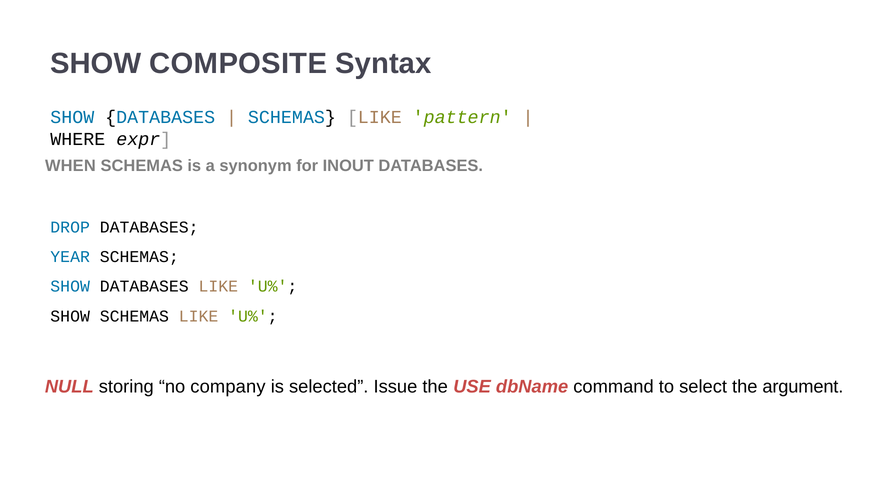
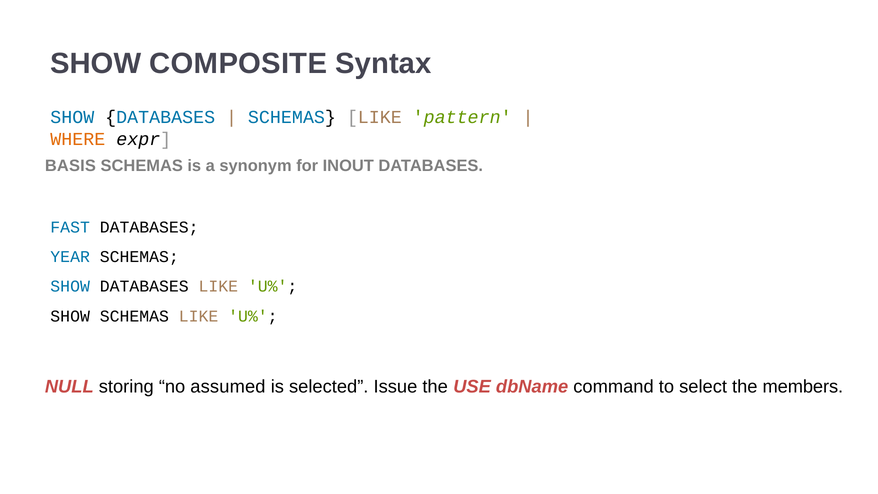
WHERE colour: black -> orange (78, 139)
WHEN: WHEN -> BASIS (70, 166)
DROP: DROP -> FAST (70, 227)
company: company -> assumed (228, 386)
argument: argument -> members (803, 386)
